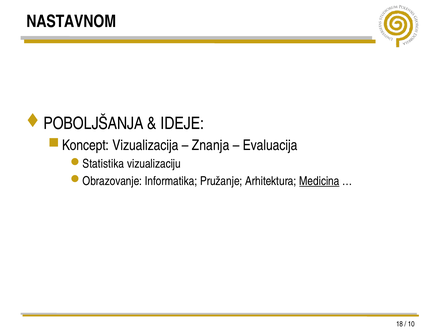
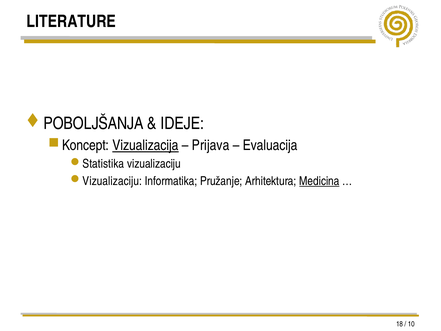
NASTAVNOM: NASTAVNOM -> LITERATURE (71, 22)
Vizualizacija underline: none -> present (145, 145)
Znanja: Znanja -> Prijava (211, 145)
Obrazovanje: Obrazovanje -> Vizualizaciju (112, 181)
